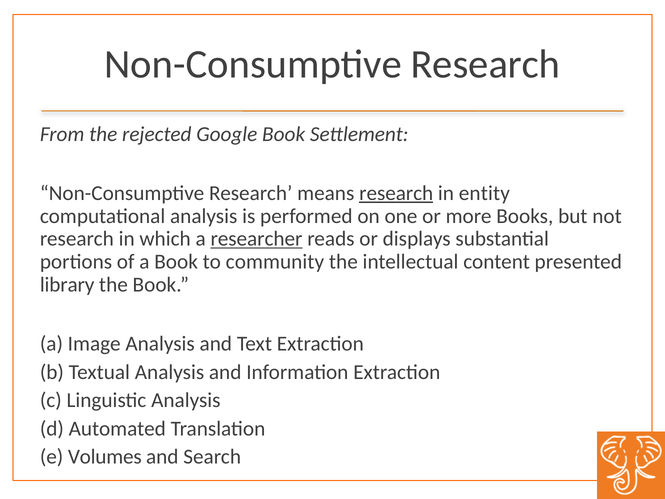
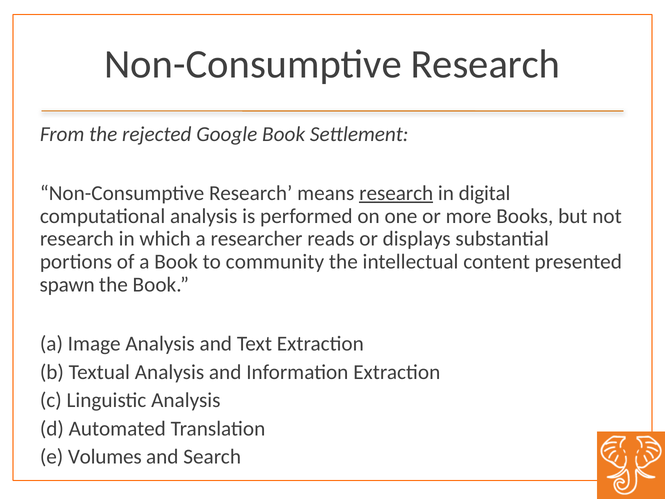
entity: entity -> digital (485, 193)
researcher underline: present -> none (256, 239)
library: library -> spawn (67, 285)
